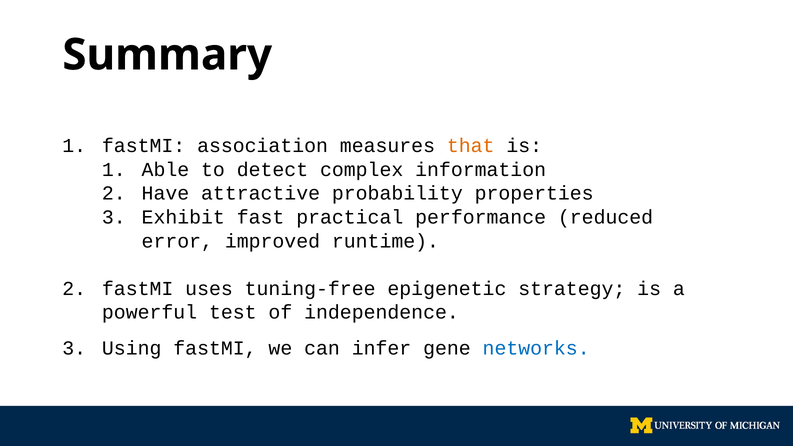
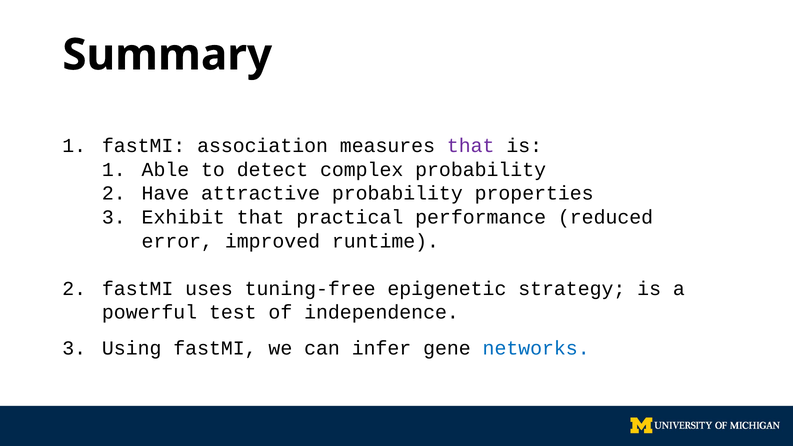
that colour: orange -> purple (471, 146)
complex information: information -> probability (481, 170)
Exhibit fast: fast -> that (261, 217)
